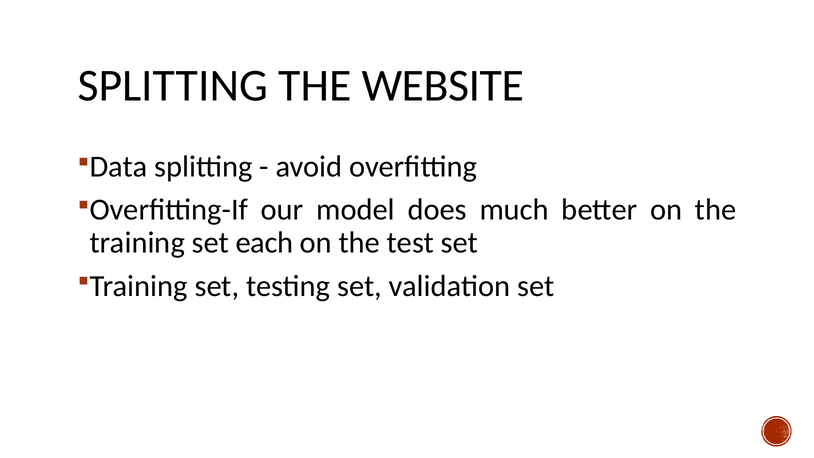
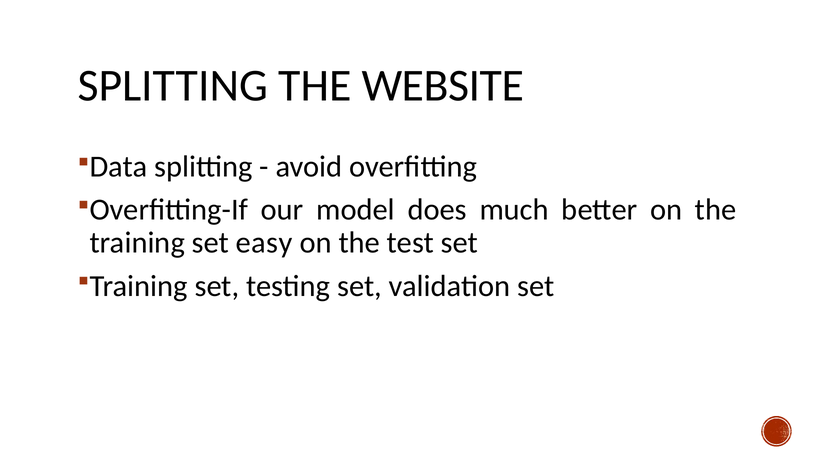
each: each -> easy (264, 243)
